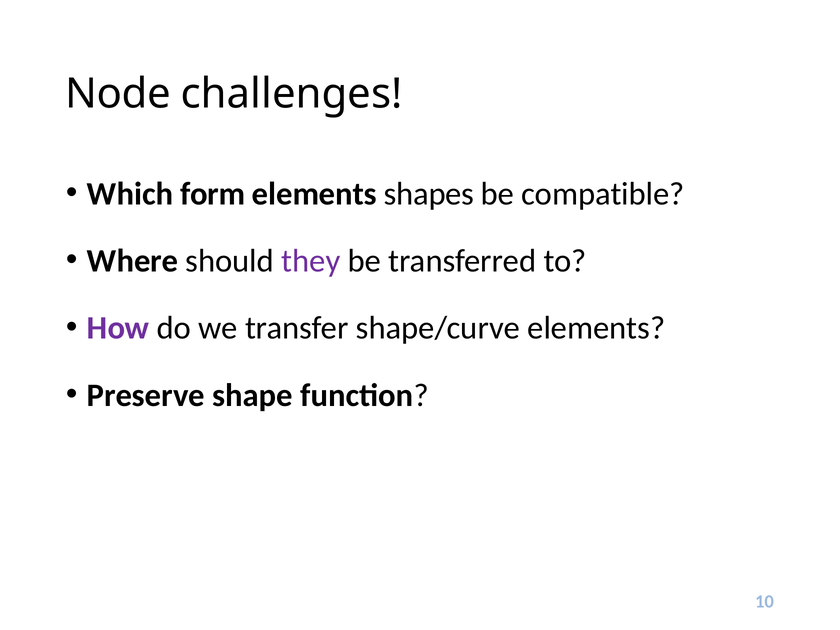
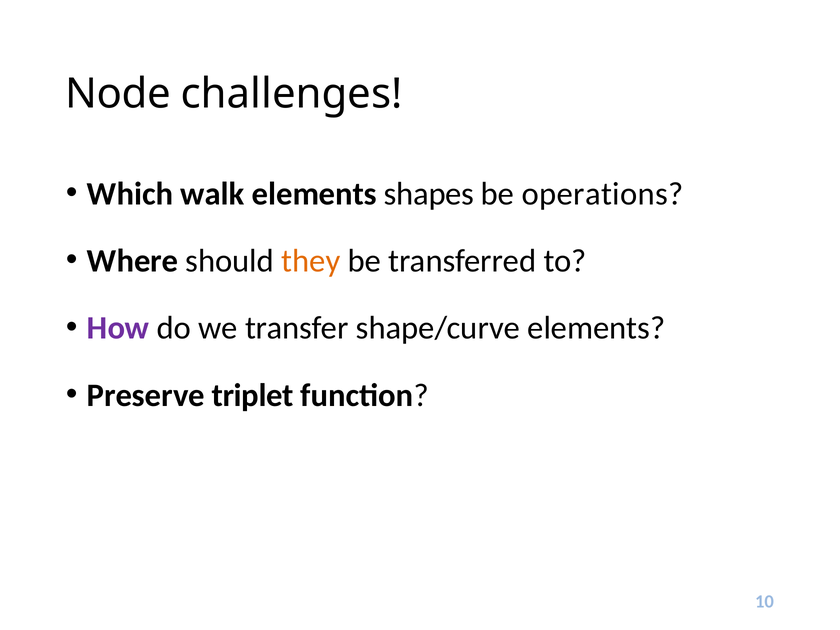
form: form -> walk (212, 194)
compatible: compatible -> operations (603, 194)
they colour: purple -> orange (311, 261)
shape: shape -> triplet (253, 395)
